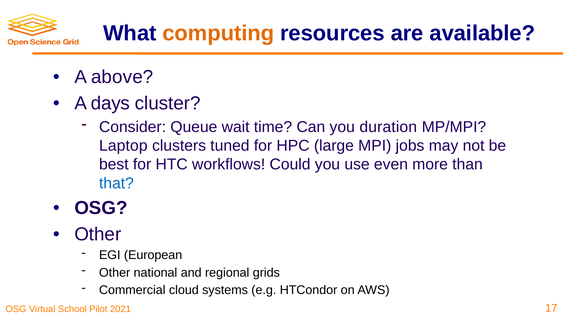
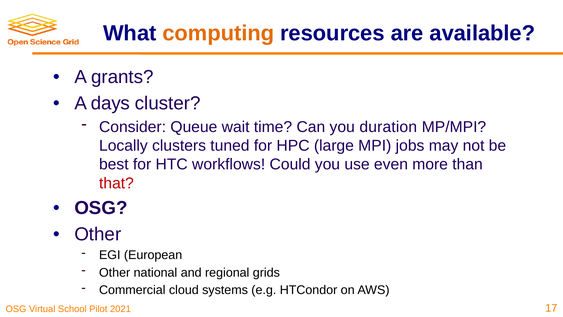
above: above -> grants (122, 77)
Laptop: Laptop -> Locally (123, 146)
that colour: blue -> red (116, 183)
